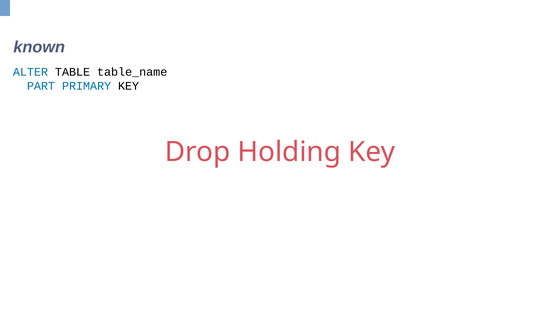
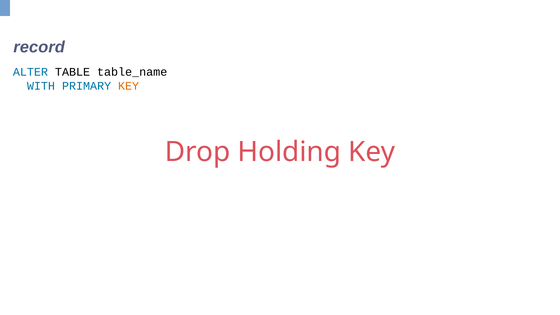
known: known -> record (39, 47)
PART: PART -> WITH (41, 86)
KEY colour: black -> orange (129, 86)
